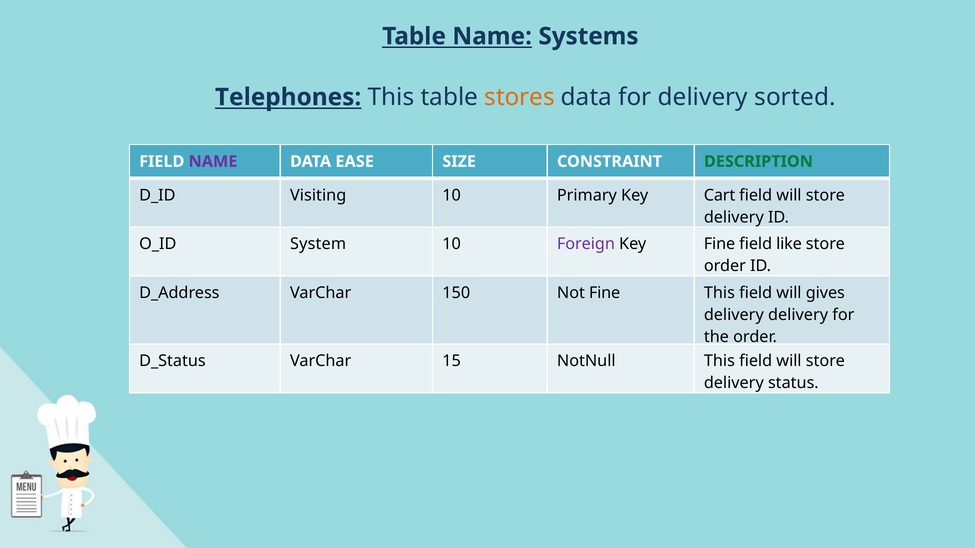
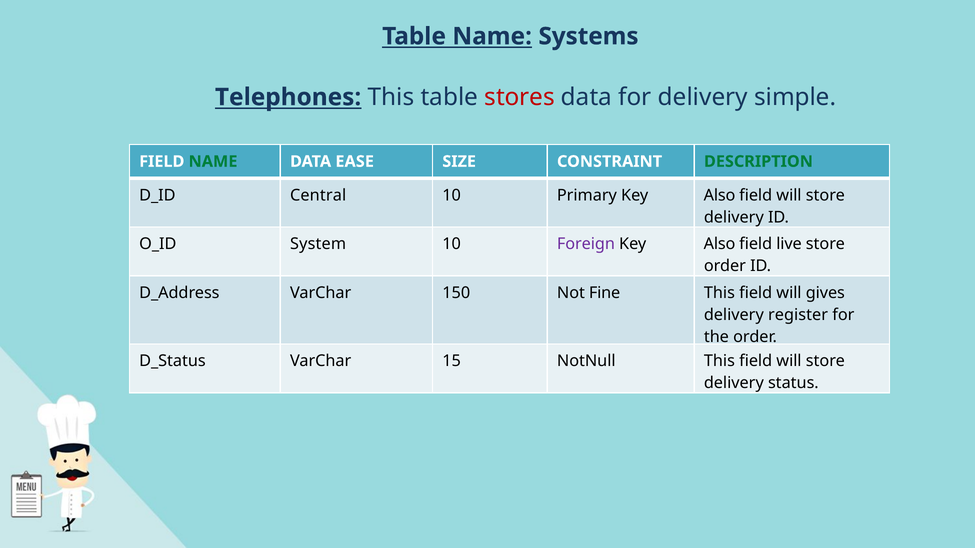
stores colour: orange -> red (520, 97)
sorted: sorted -> simple (795, 97)
NAME colour: purple -> green (213, 162)
Visiting: Visiting -> Central (318, 195)
Primary Key Cart: Cart -> Also (720, 195)
Fine: Fine -> Also (720, 244)
like: like -> live (789, 244)
delivery delivery: delivery -> register (798, 315)
